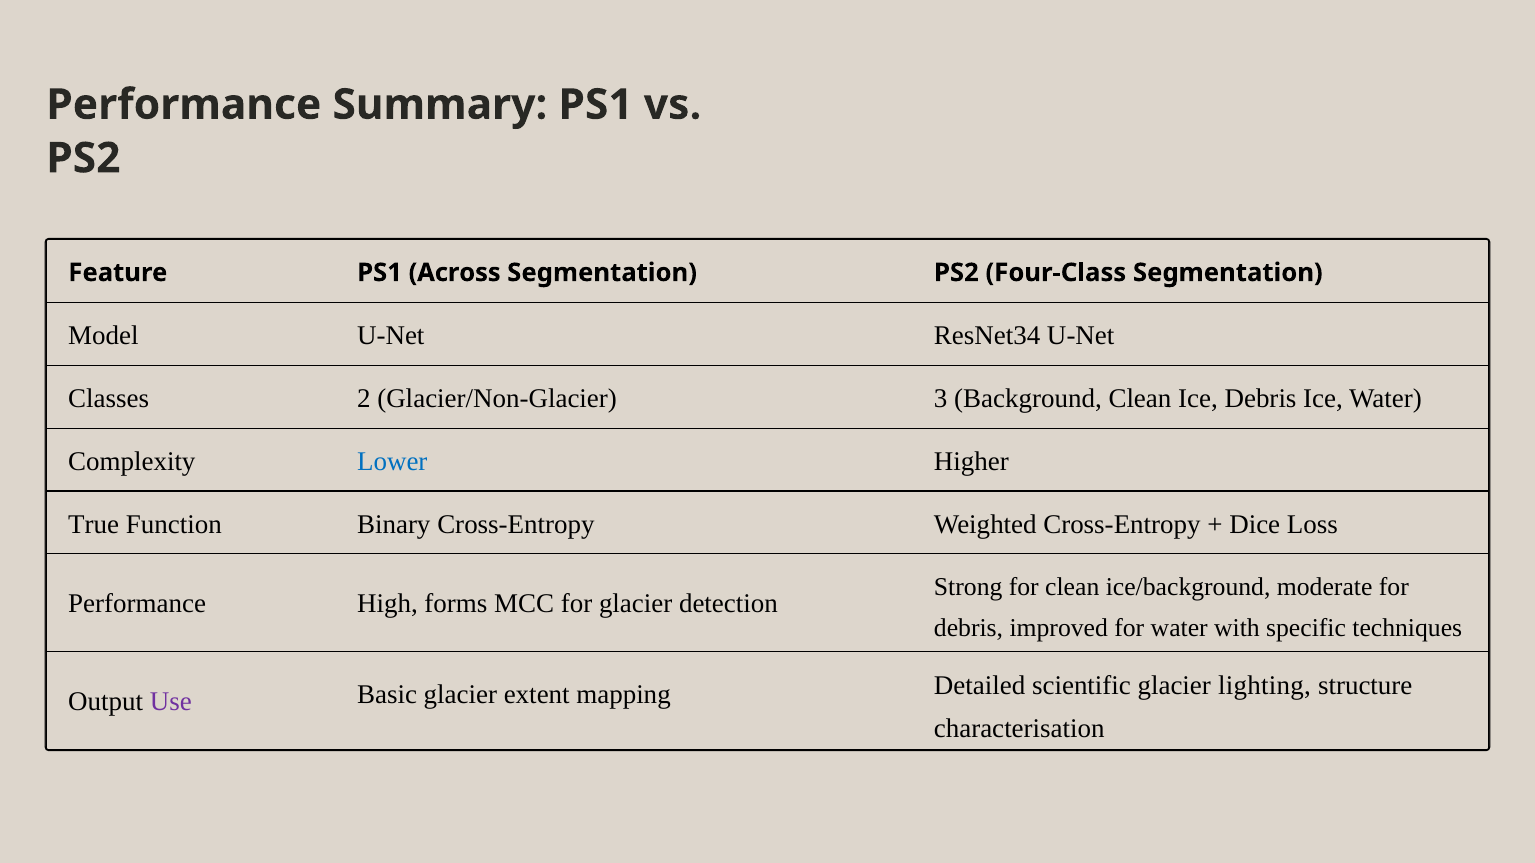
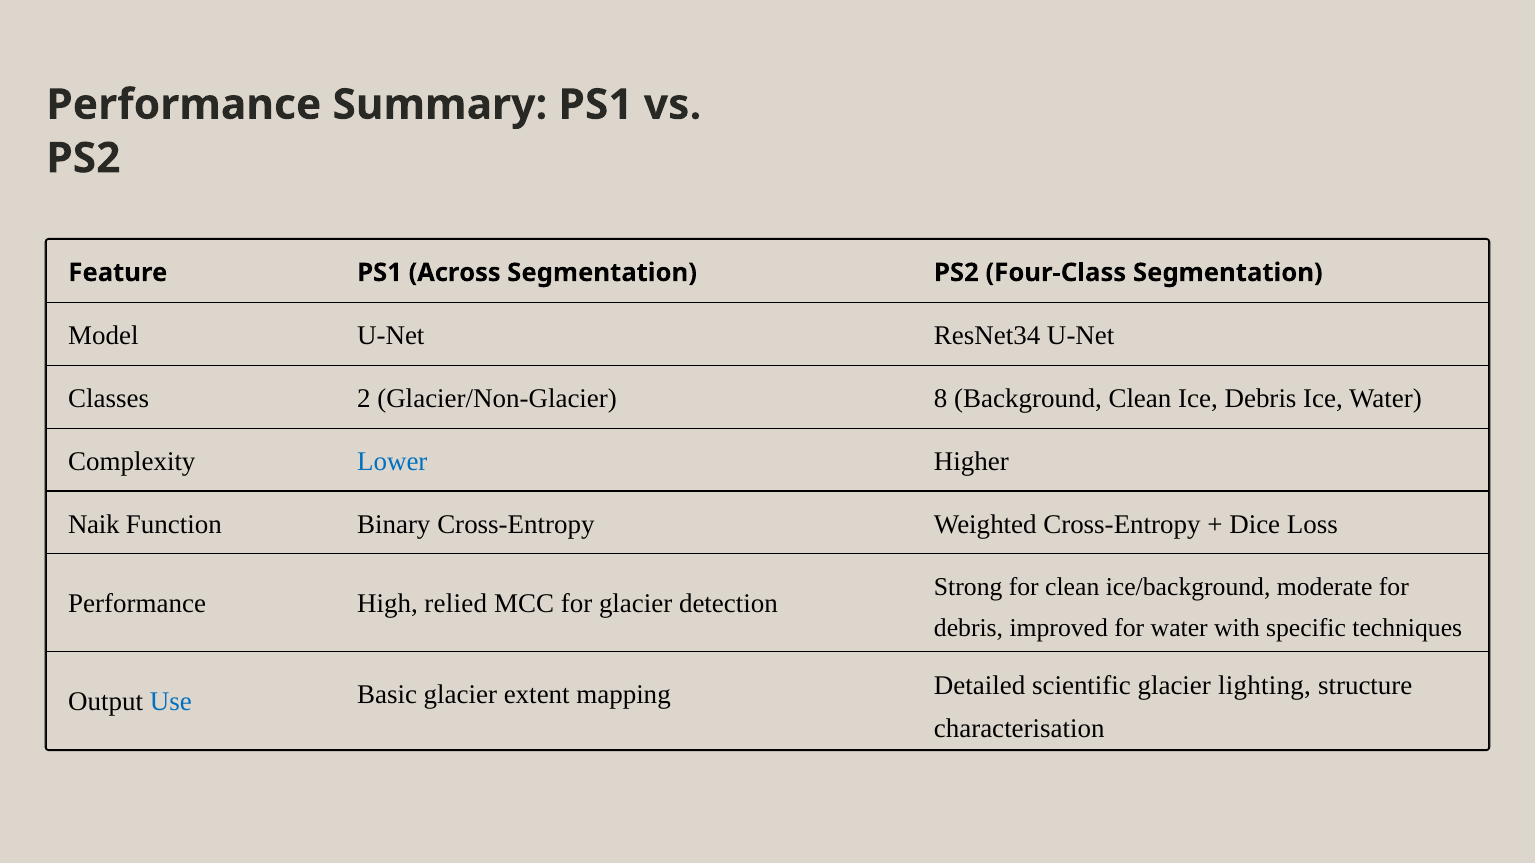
3: 3 -> 8 (941, 399)
True: True -> Naik (94, 525)
forms: forms -> relied (456, 604)
Use colour: purple -> blue (171, 702)
